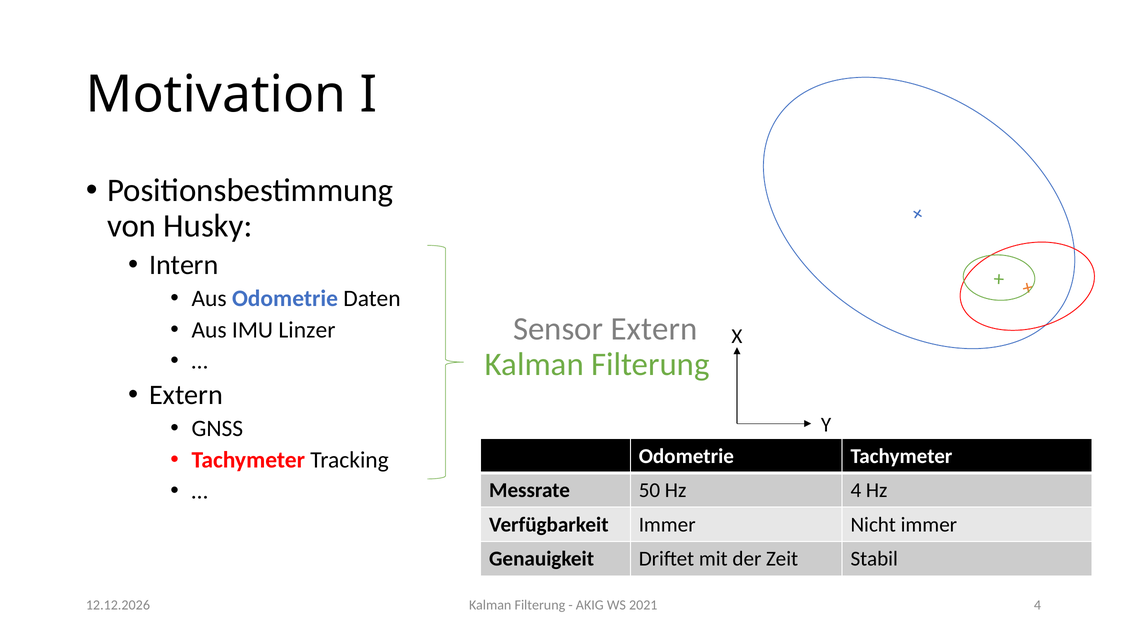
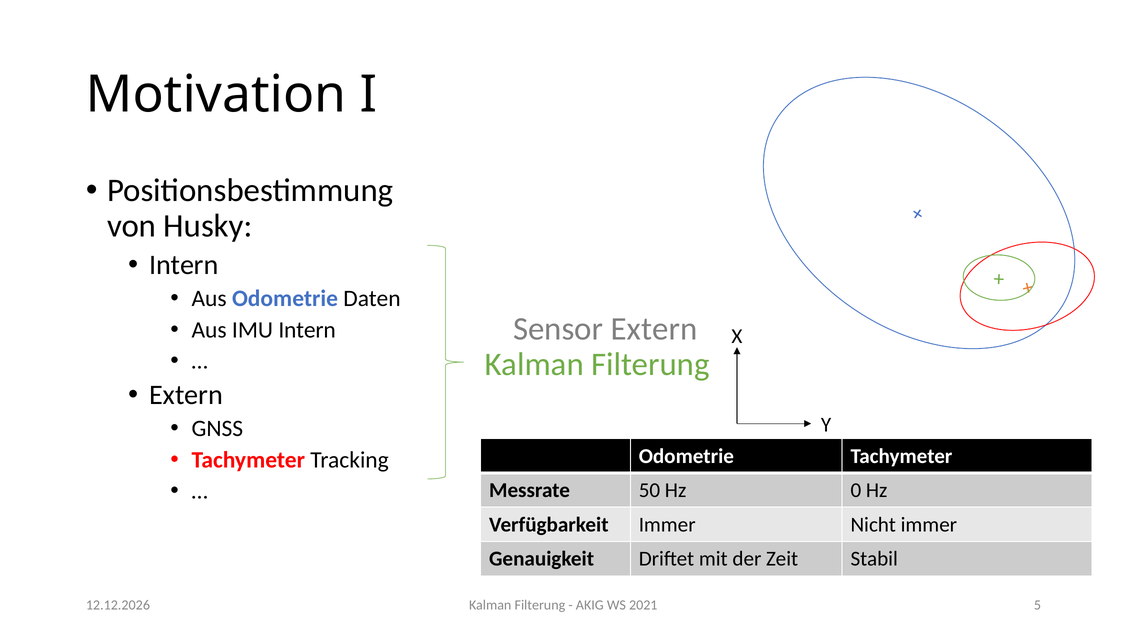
IMU Linzer: Linzer -> Intern (307, 330)
Hz 4: 4 -> 0 (856, 490)
2021 4: 4 -> 5 (1038, 605)
